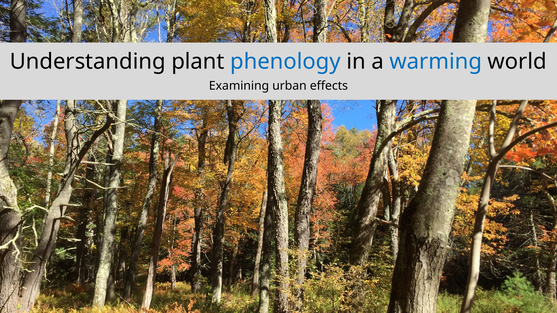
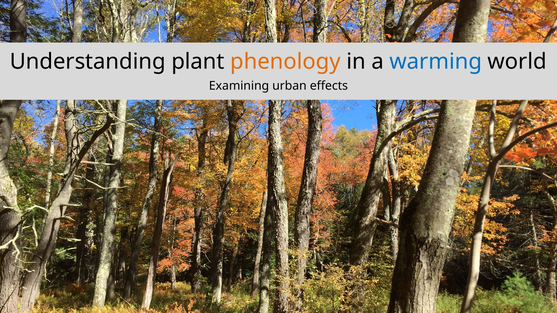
phenology colour: blue -> orange (286, 62)
